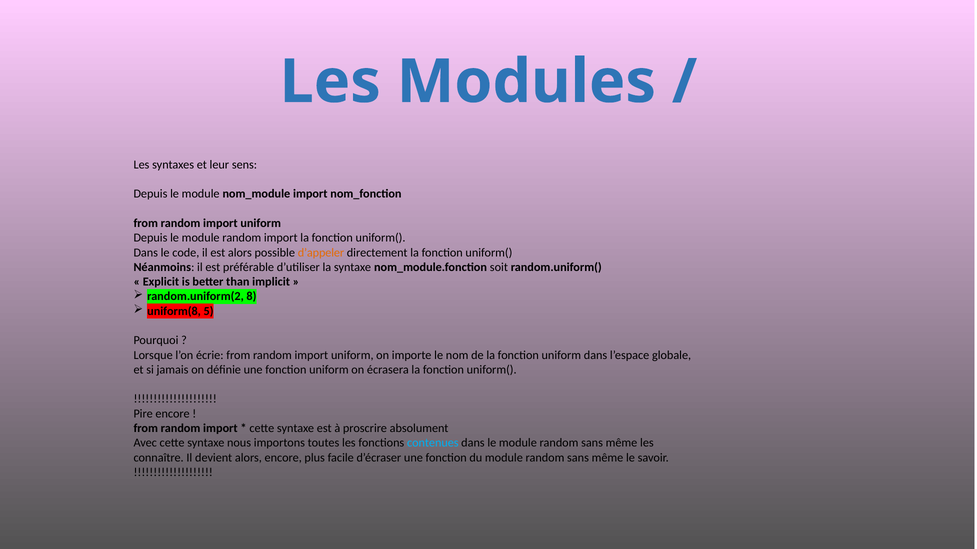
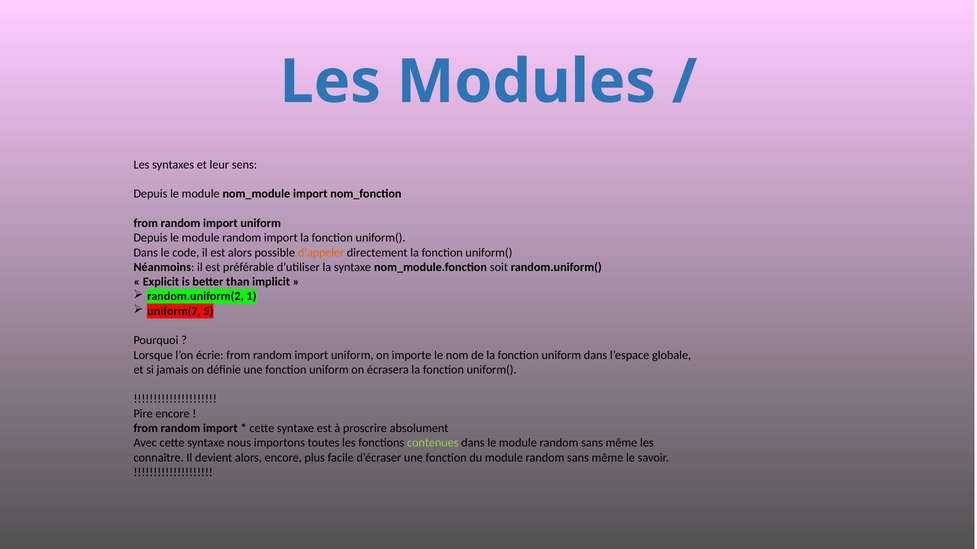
8: 8 -> 1 (251, 297)
uniform(8: uniform(8 -> uniform(7 (174, 311)
contenues colour: light blue -> light green (433, 443)
